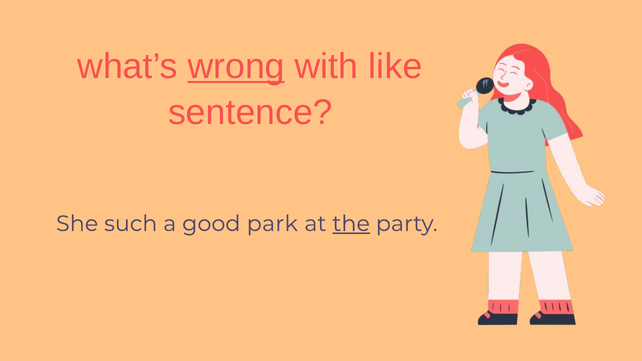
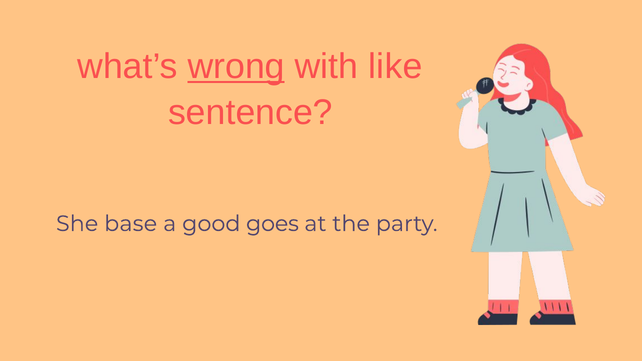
such: such -> base (131, 224)
park: park -> goes (272, 224)
the underline: present -> none (351, 224)
